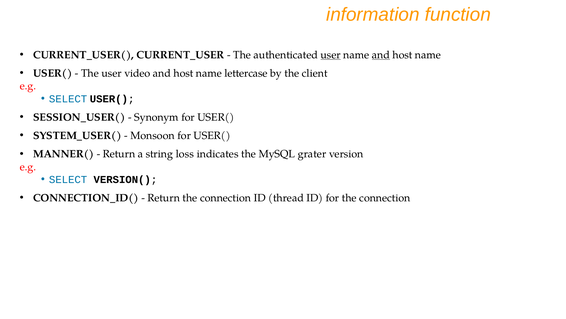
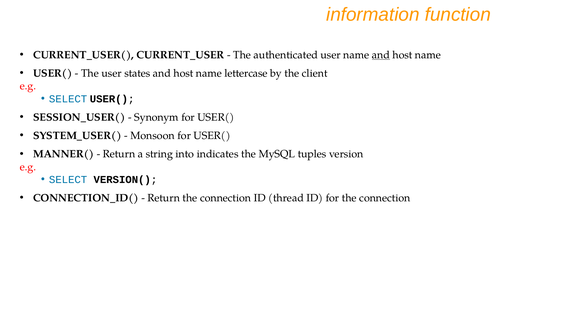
user underline: present -> none (331, 55)
video: video -> states (137, 73)
loss: loss -> into (185, 154)
grater: grater -> tuples (312, 154)
